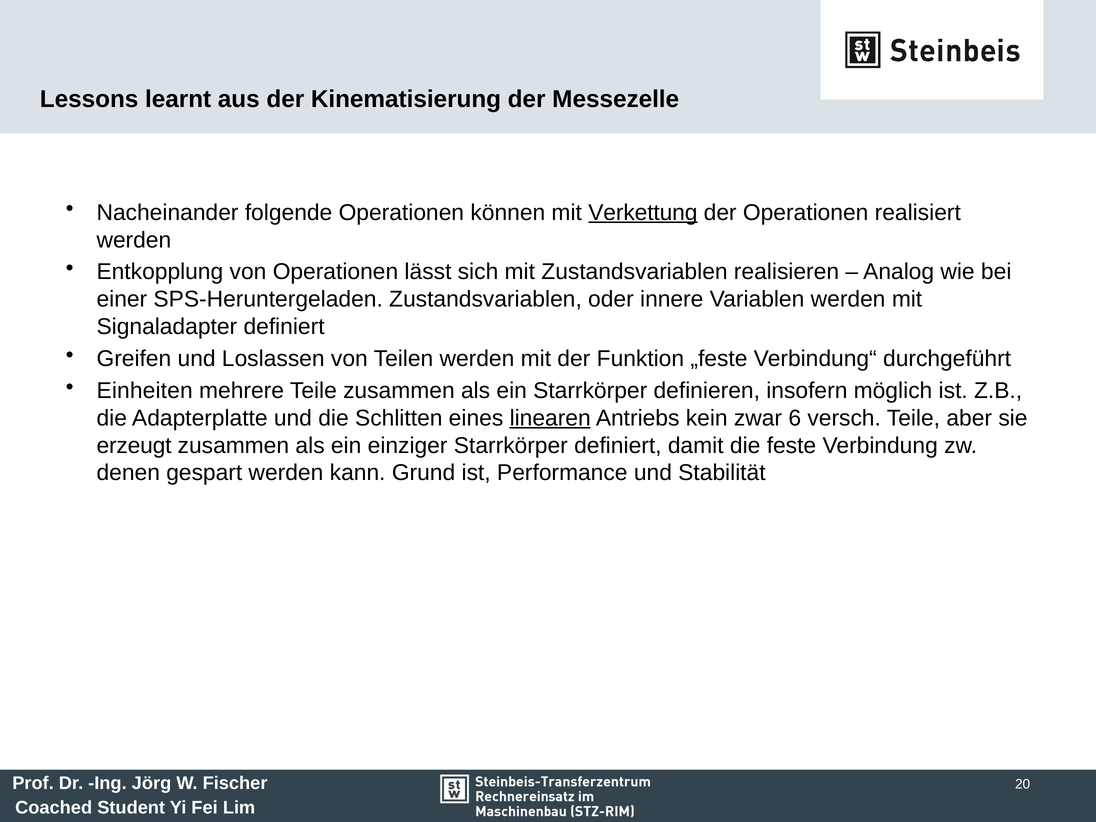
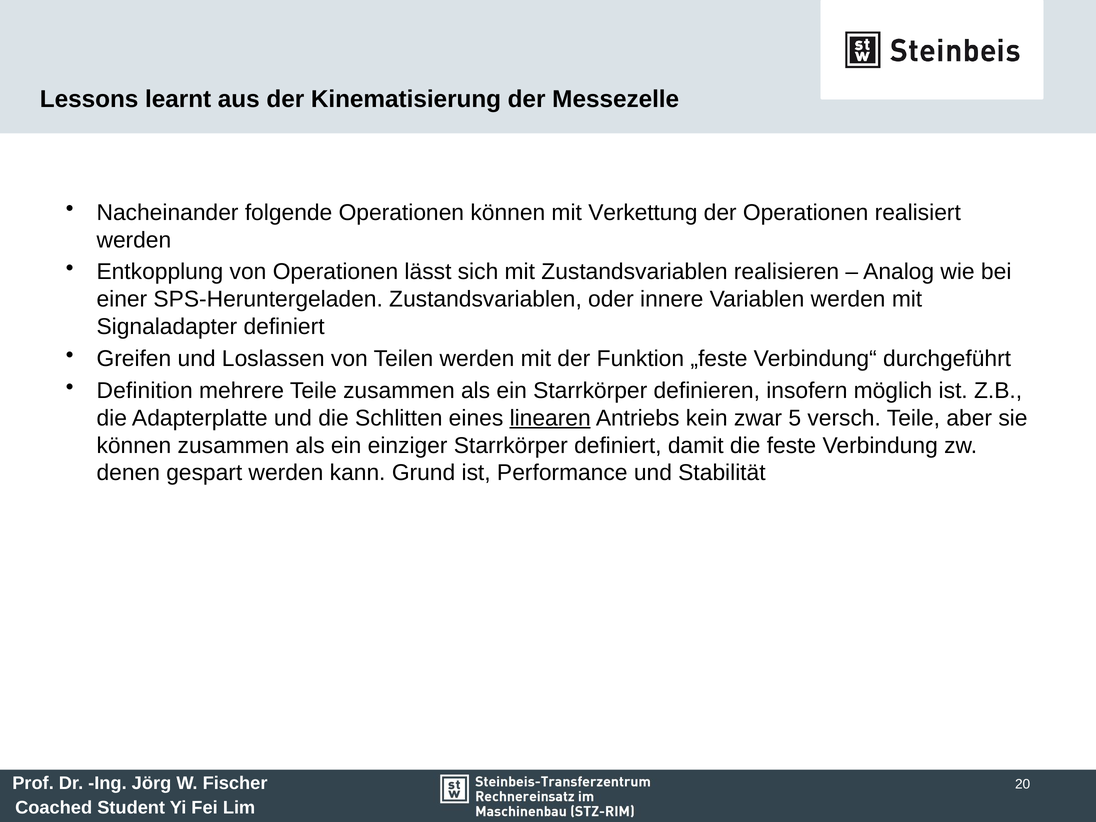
Verkettung underline: present -> none (643, 213)
Einheiten: Einheiten -> Definition (145, 391)
6: 6 -> 5 (795, 418)
erzeugt: erzeugt -> können (134, 445)
